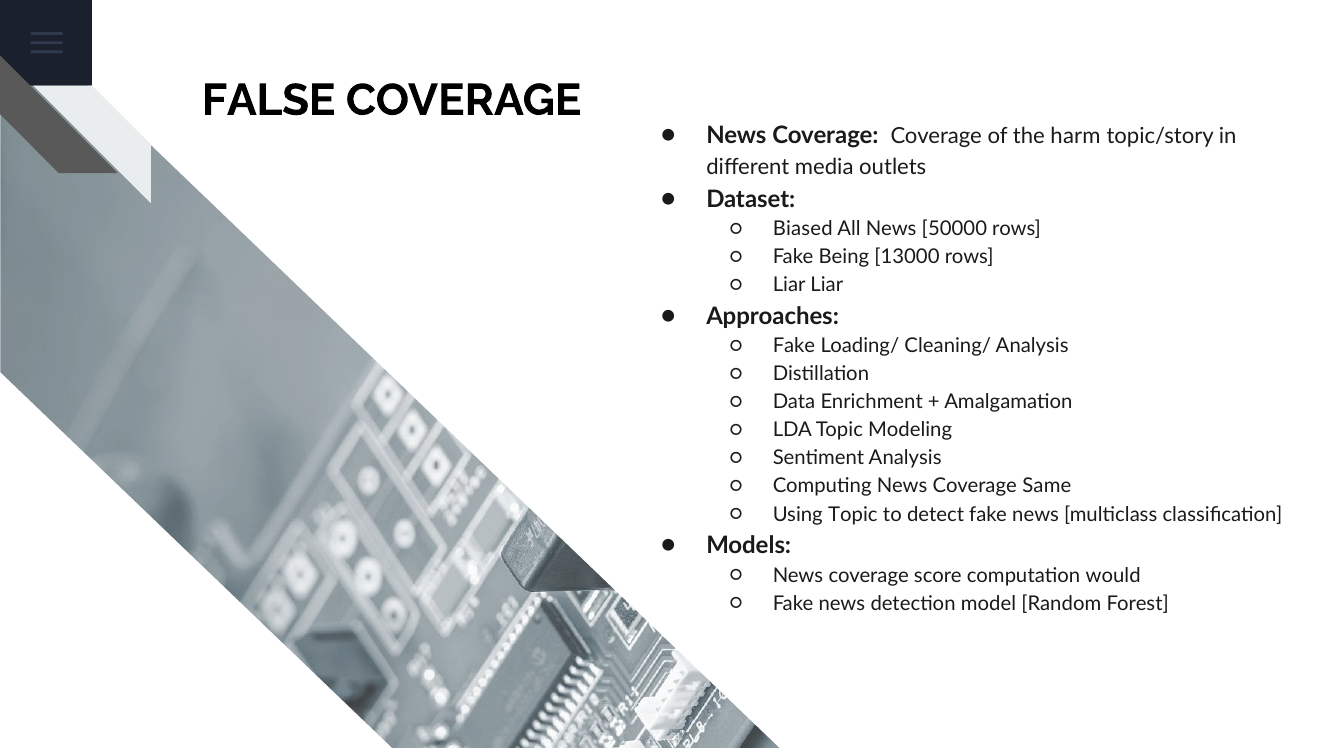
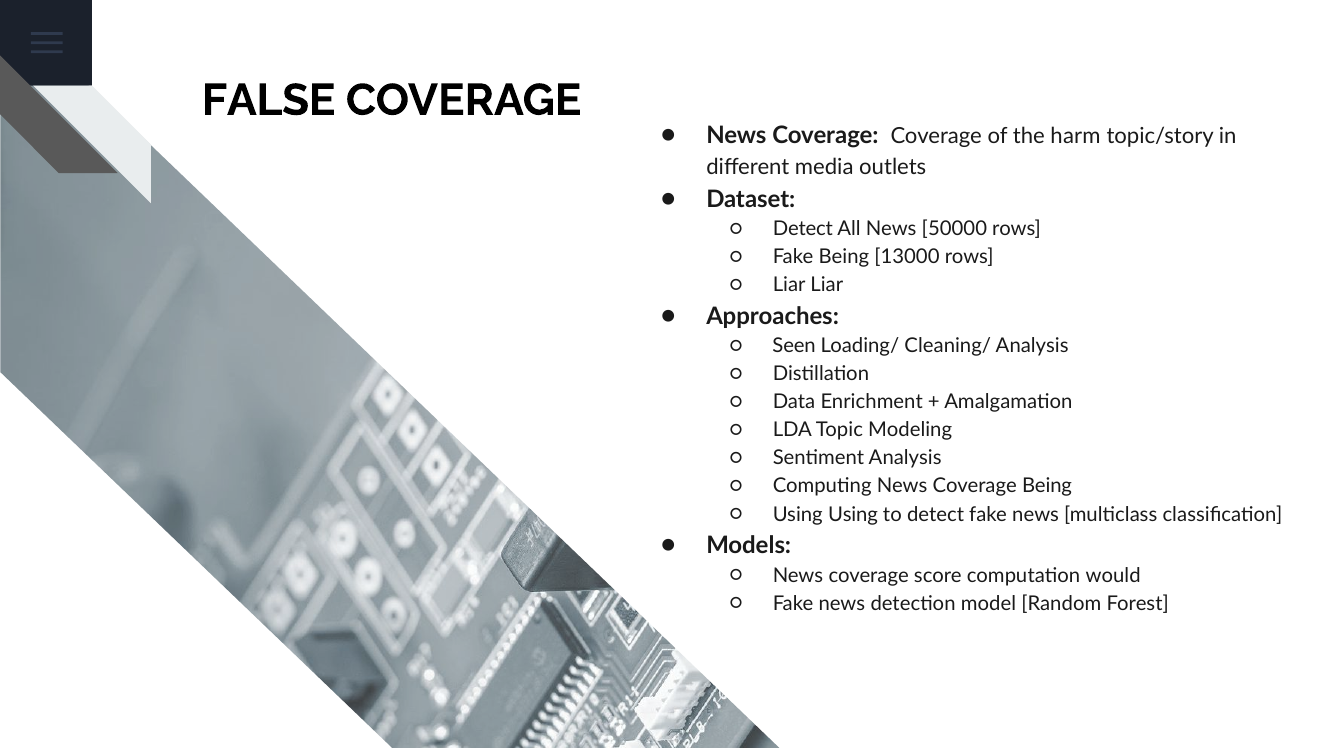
Biased: Biased -> Detect (803, 229)
Fake: Fake -> Seen (794, 346)
Coverage Same: Same -> Being (1047, 486)
Using Topic: Topic -> Using (853, 514)
